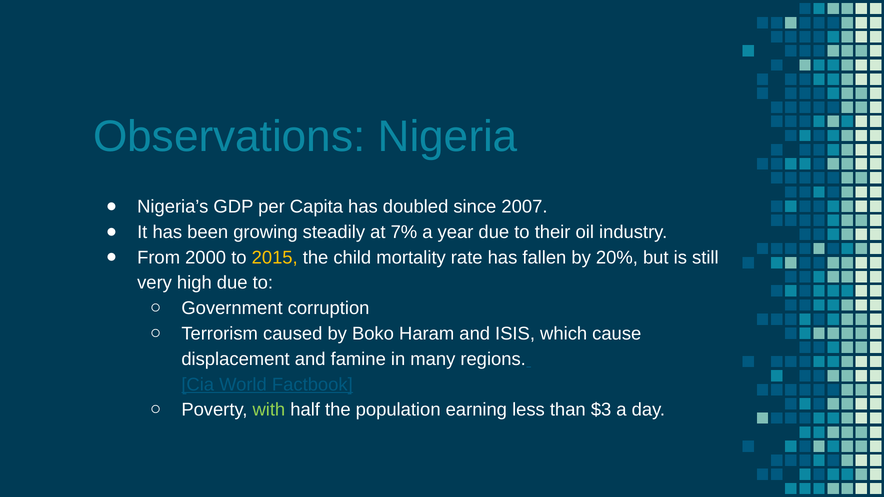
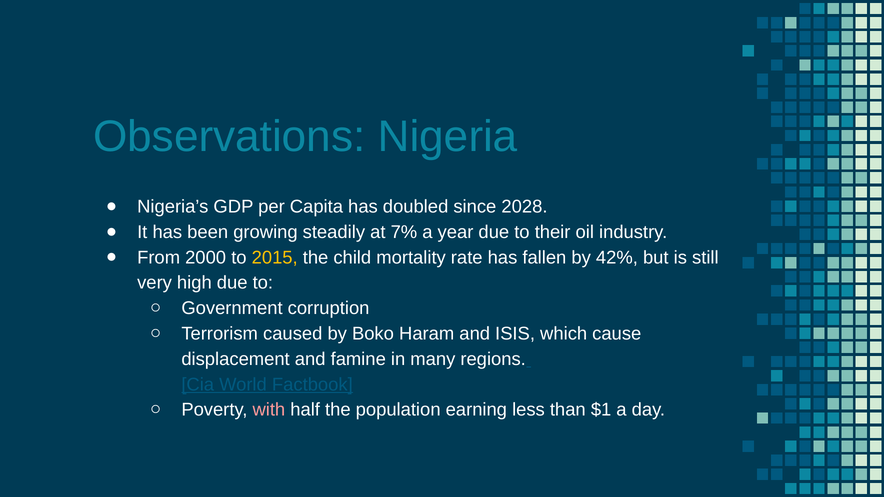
2007: 2007 -> 2028 (524, 207)
20%: 20% -> 42% (617, 258)
with colour: light green -> pink (269, 410)
$3: $3 -> $1 (601, 410)
